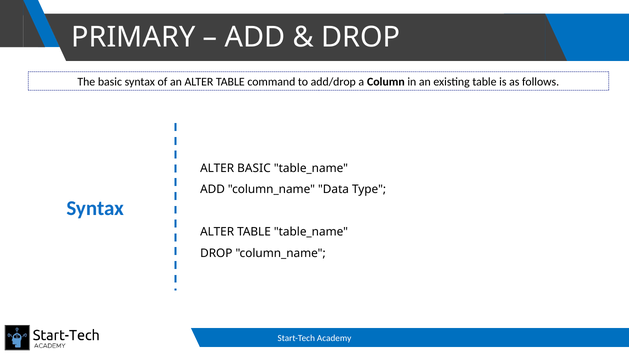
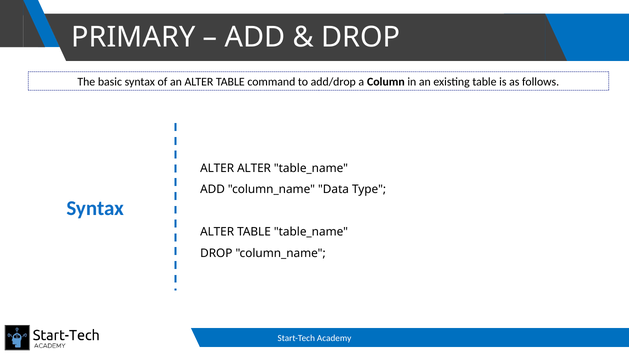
ALTER BASIC: BASIC -> ALTER (254, 168)
